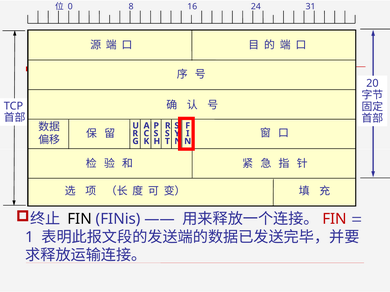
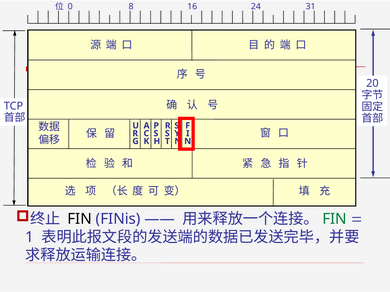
FIN colour: red -> green (335, 219)
